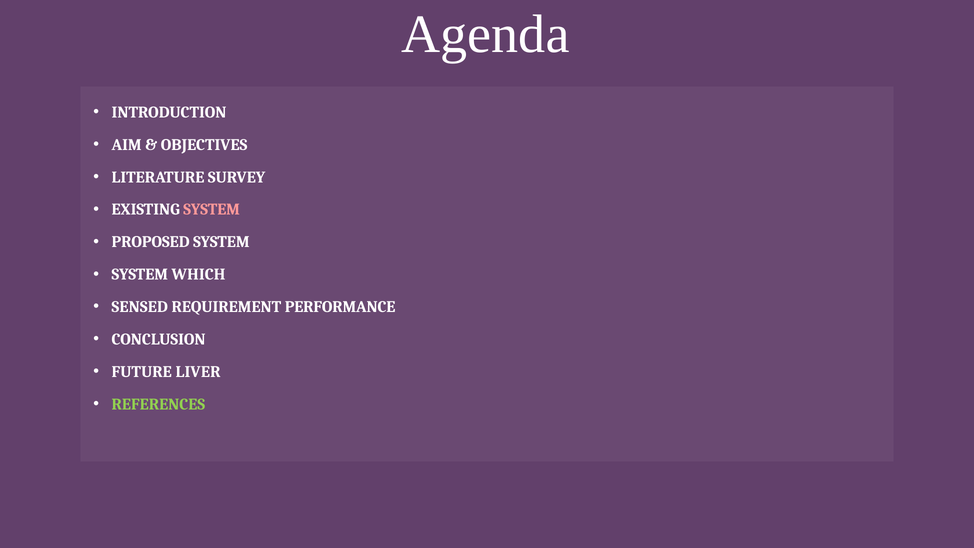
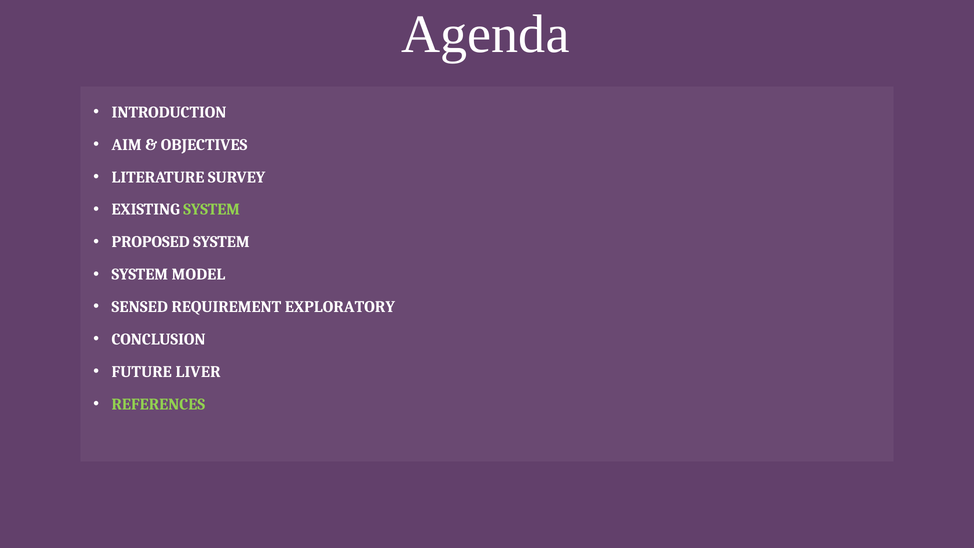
SYSTEM colour: pink -> light green (212, 210)
WHICH: WHICH -> MODEL (198, 274)
PERFORMANCE: PERFORMANCE -> EXPLORATORY (340, 307)
